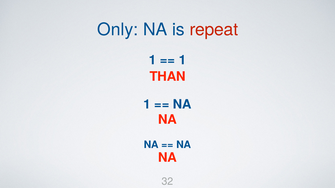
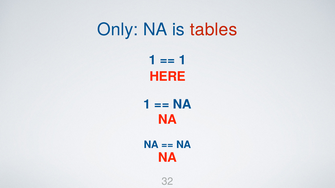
repeat: repeat -> tables (214, 30)
THAN: THAN -> HERE (168, 77)
